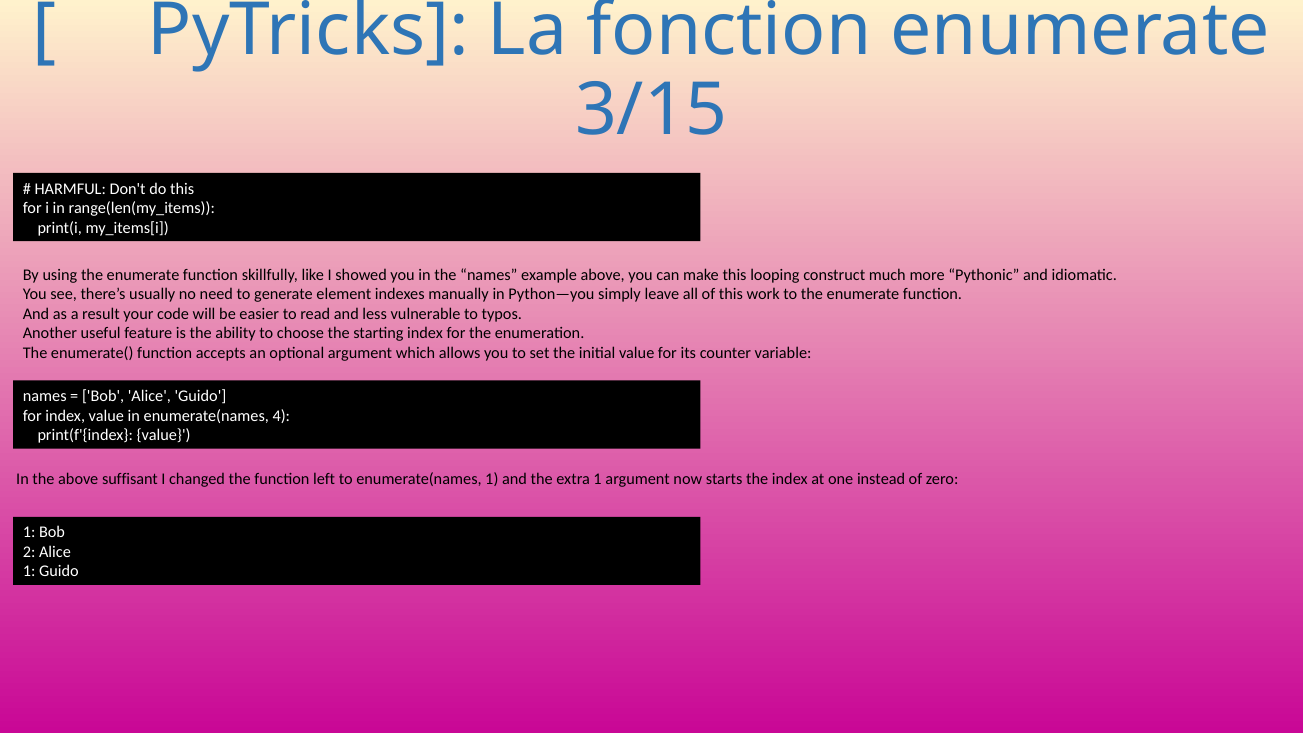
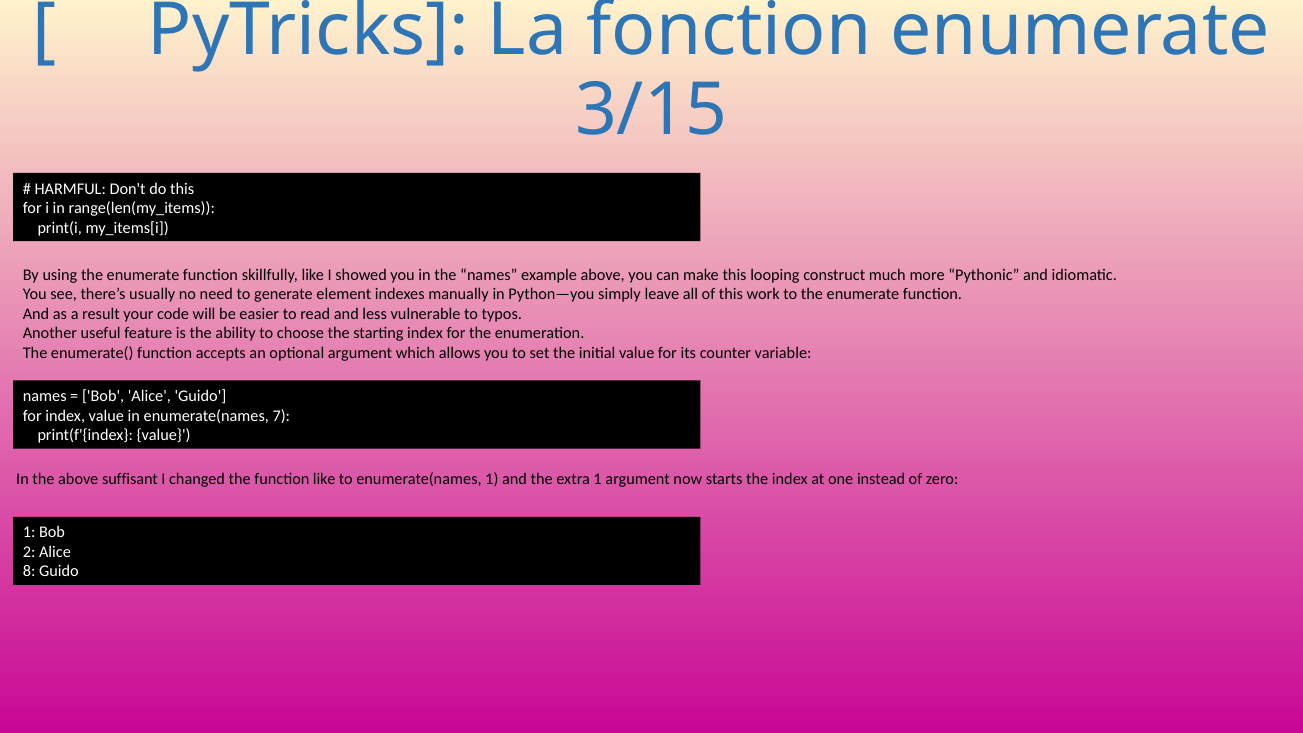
4: 4 -> 7 (281, 416)
function left: left -> like (324, 479)
1: 1 -> 8 (29, 572)
